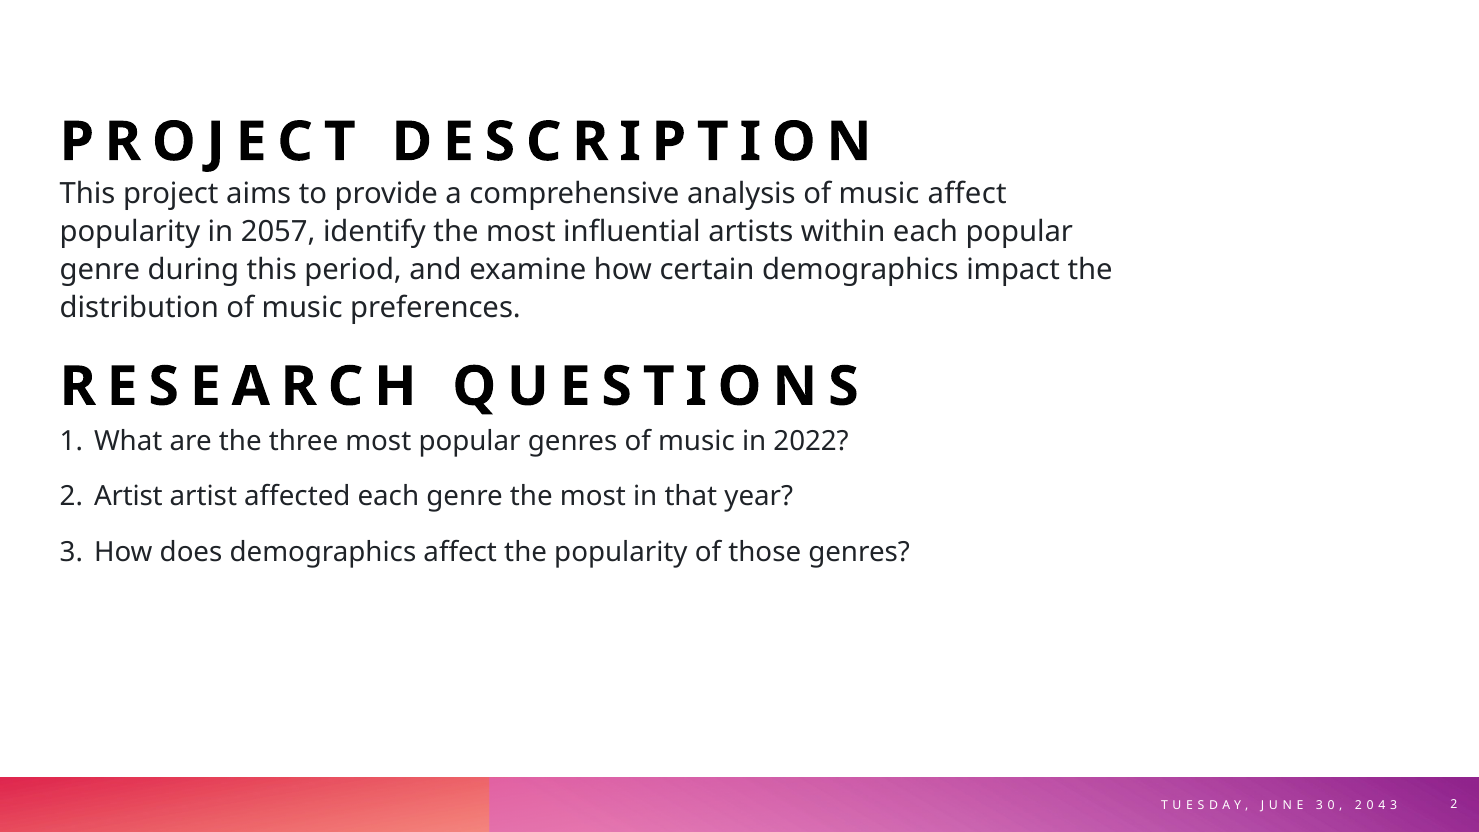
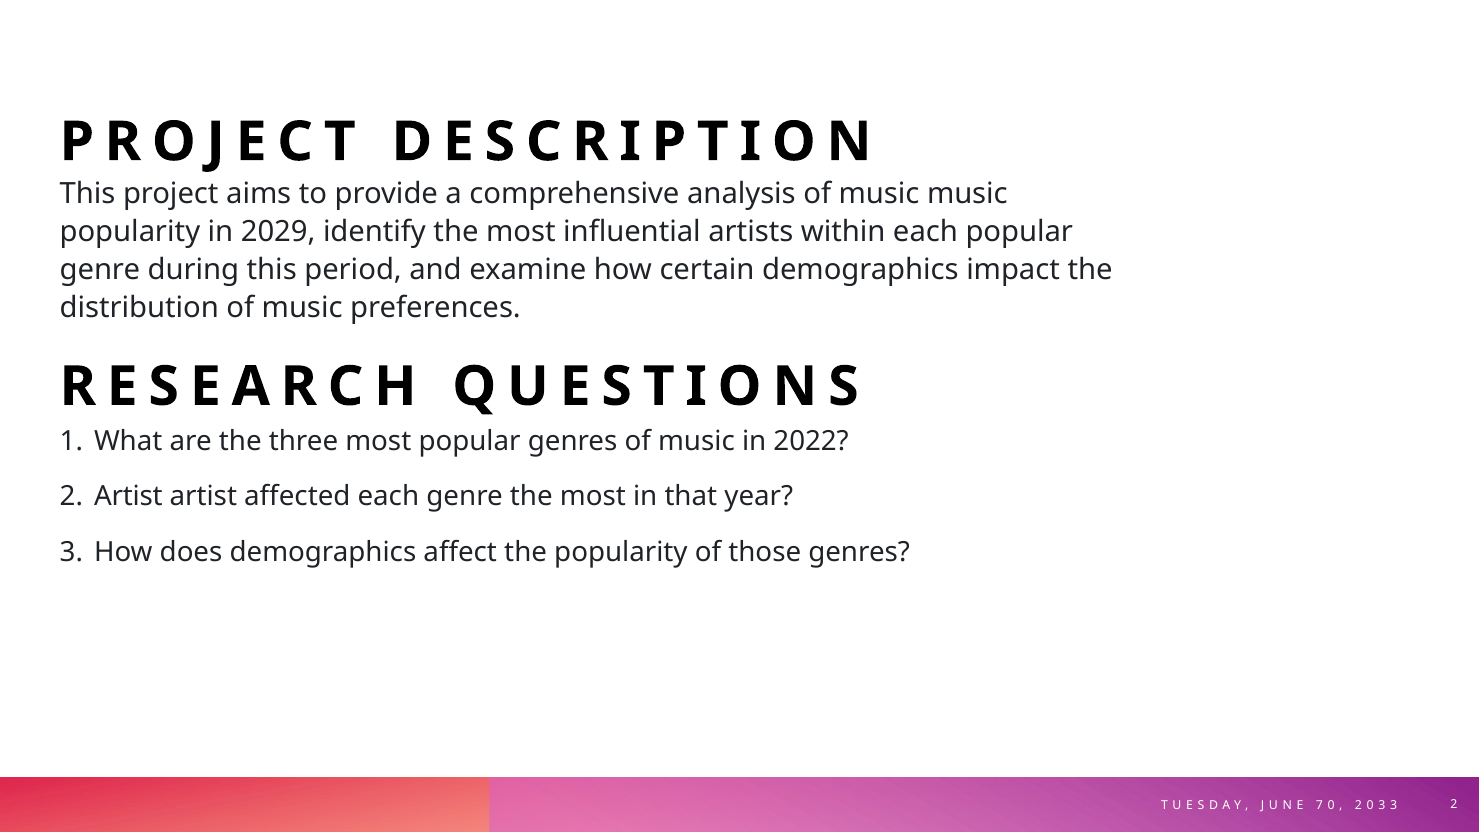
music affect: affect -> music (967, 194)
2057: 2057 -> 2029 (278, 232)
3: 3 -> 7 (1319, 806)
4: 4 -> 3 (1382, 806)
